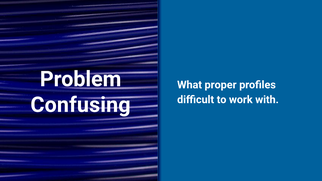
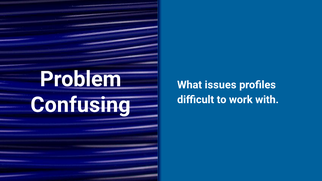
proper: proper -> issues (221, 85)
